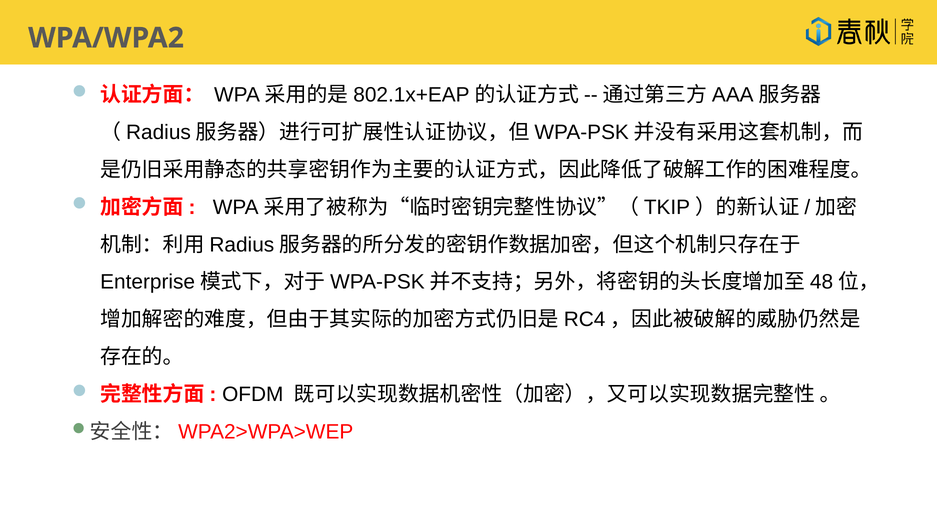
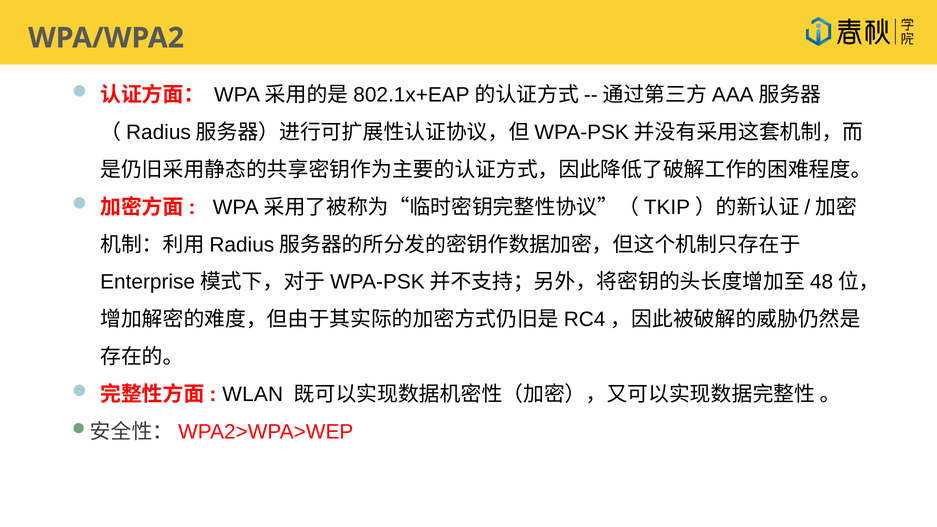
OFDM: OFDM -> WLAN (253, 395)
